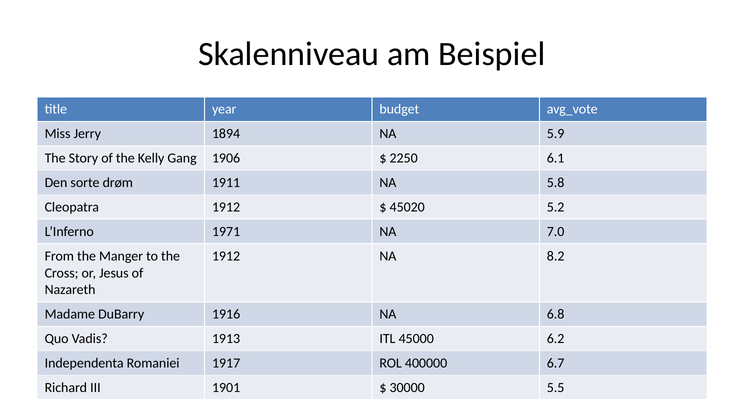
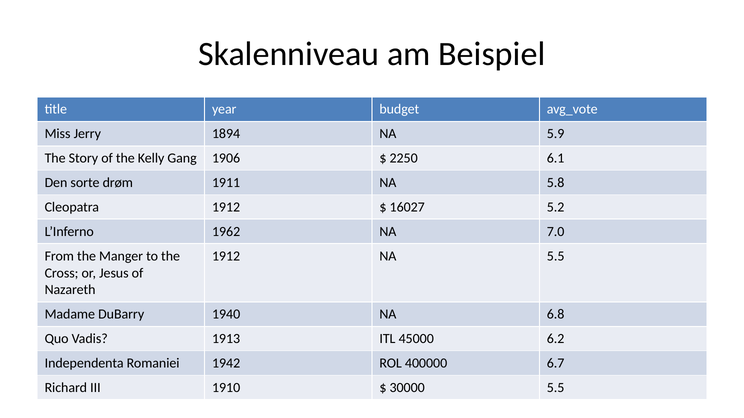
45020: 45020 -> 16027 (407, 207)
1971: 1971 -> 1962 (226, 232)
NA 8.2: 8.2 -> 5.5 (556, 256)
1916: 1916 -> 1940 (226, 315)
1917: 1917 -> 1942 (226, 364)
1901: 1901 -> 1910 (226, 388)
